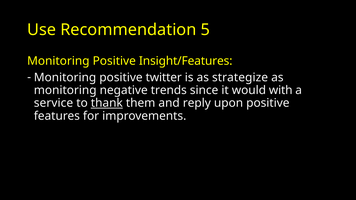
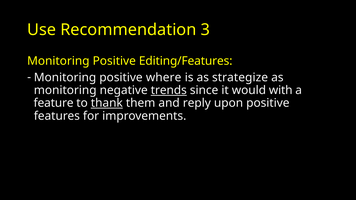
5: 5 -> 3 (205, 30)
Insight/Features: Insight/Features -> Editing/Features (186, 61)
twitter: twitter -> where (164, 78)
trends underline: none -> present (169, 90)
service: service -> feature (54, 103)
